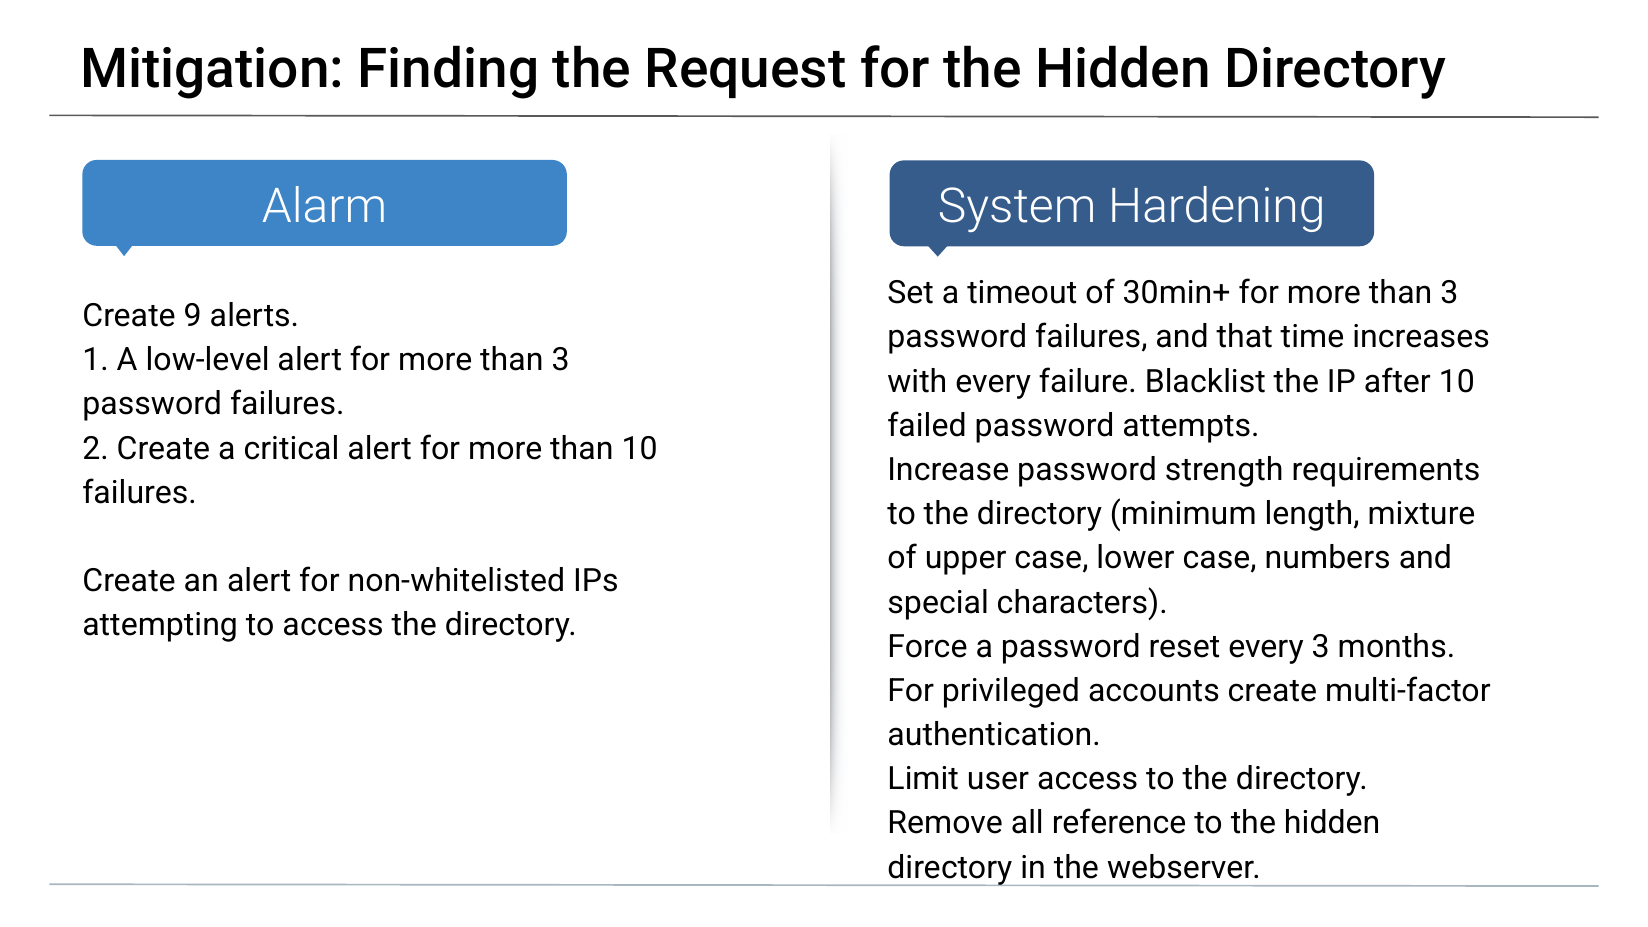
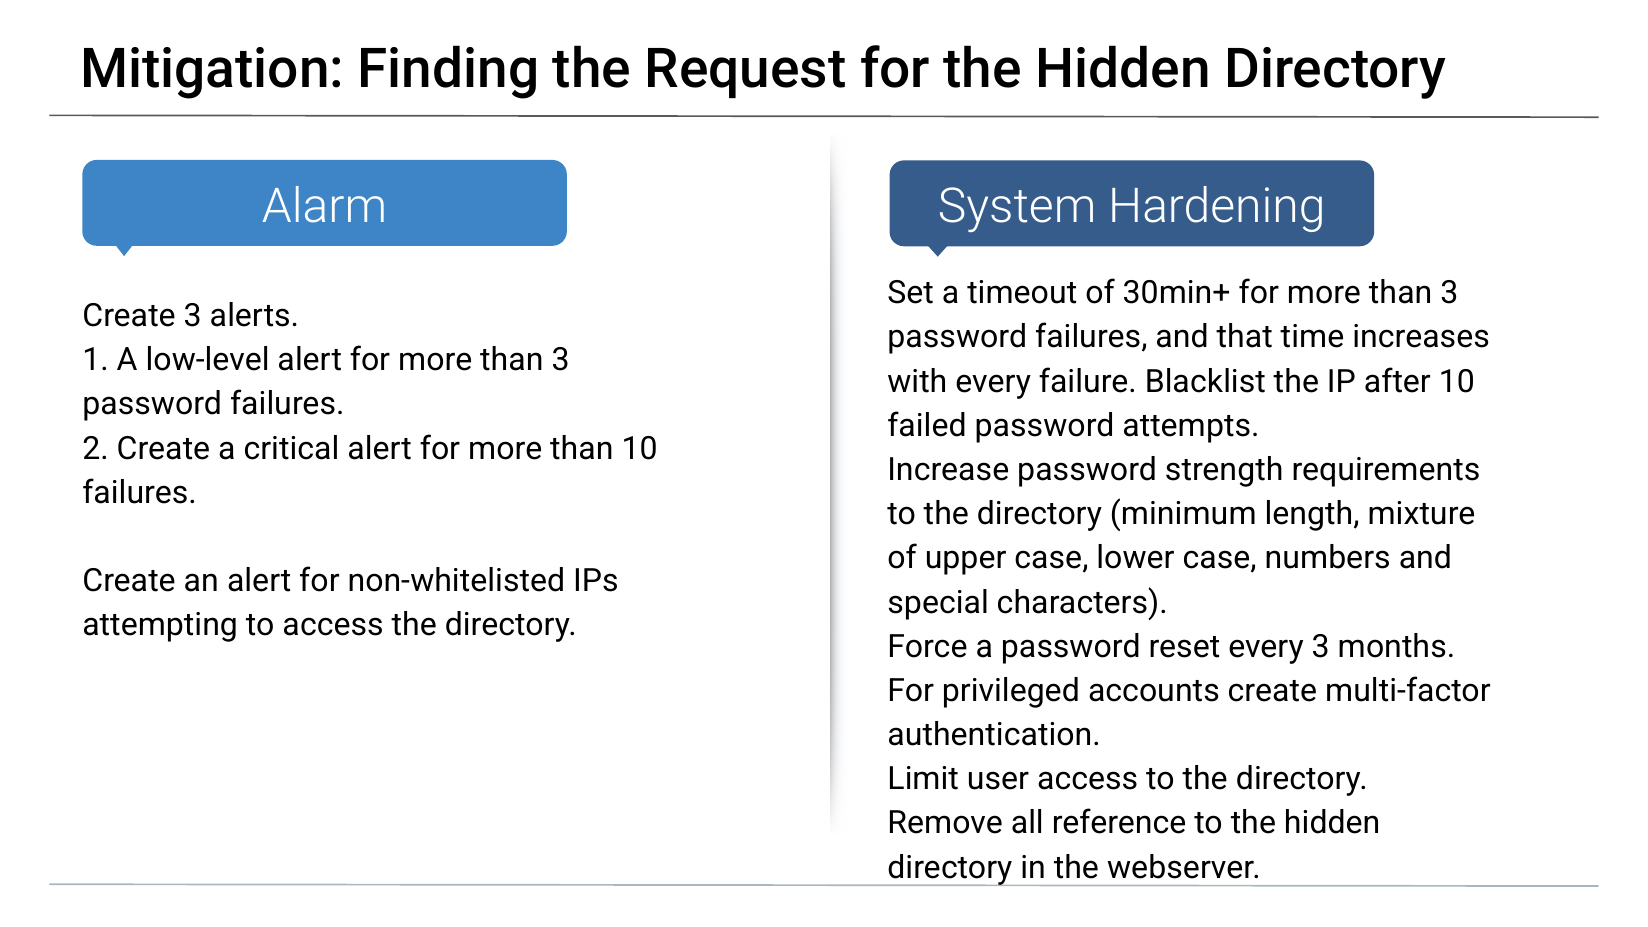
Create 9: 9 -> 3 (193, 316)
